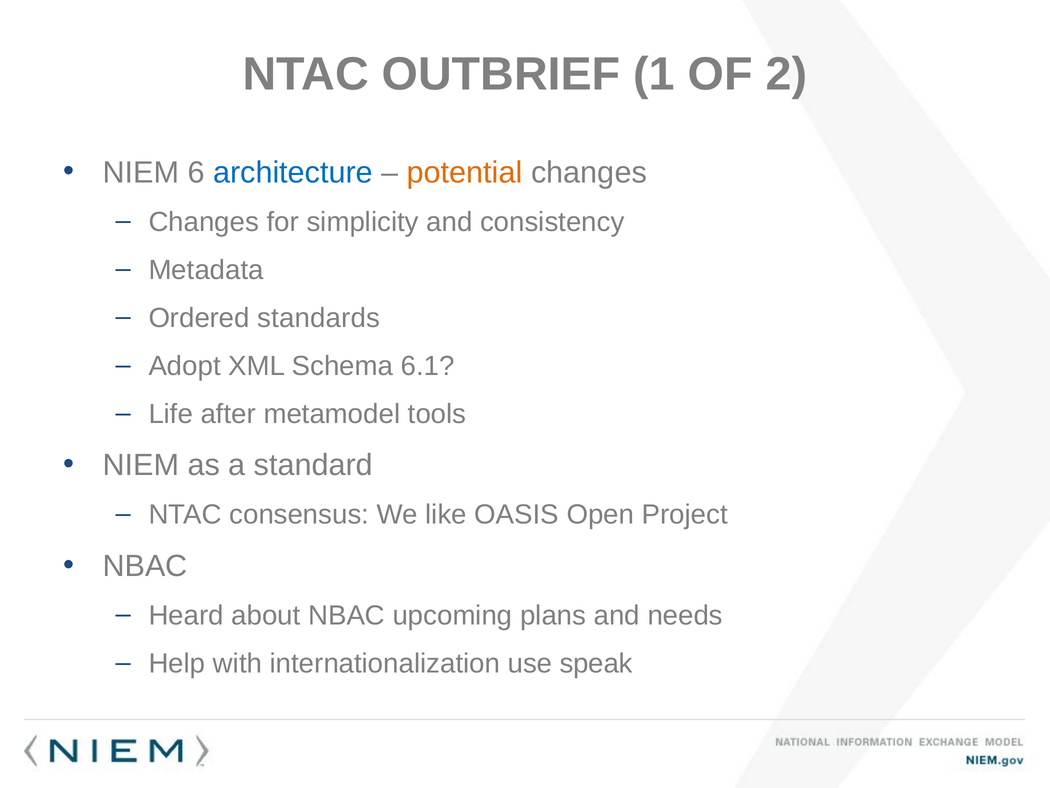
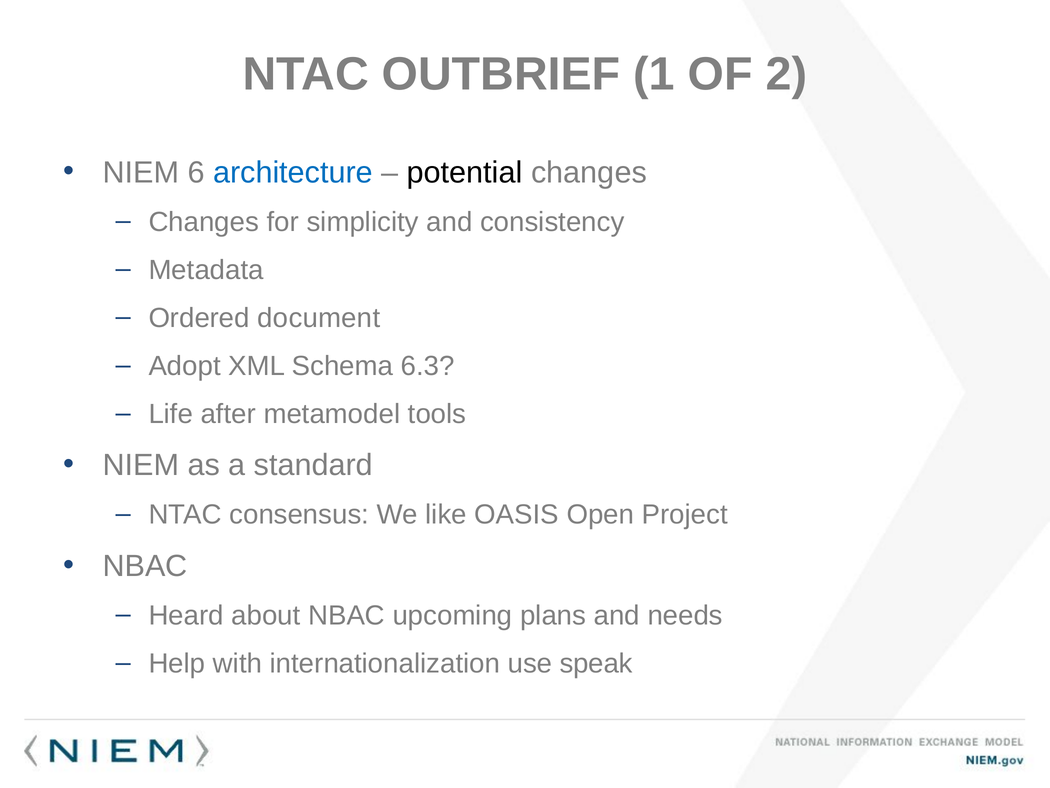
potential colour: orange -> black (465, 172)
standards: standards -> document (319, 318)
6.1: 6.1 -> 6.3 (428, 366)
